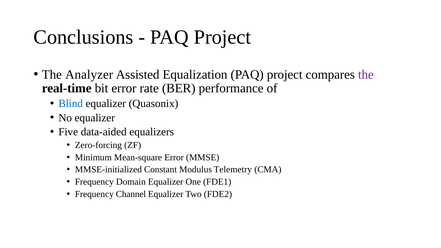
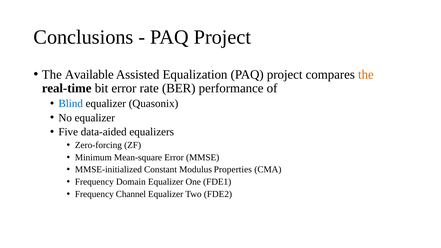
Analyzer: Analyzer -> Available (89, 75)
the colour: purple -> orange (366, 75)
Telemetry: Telemetry -> Properties (233, 170)
